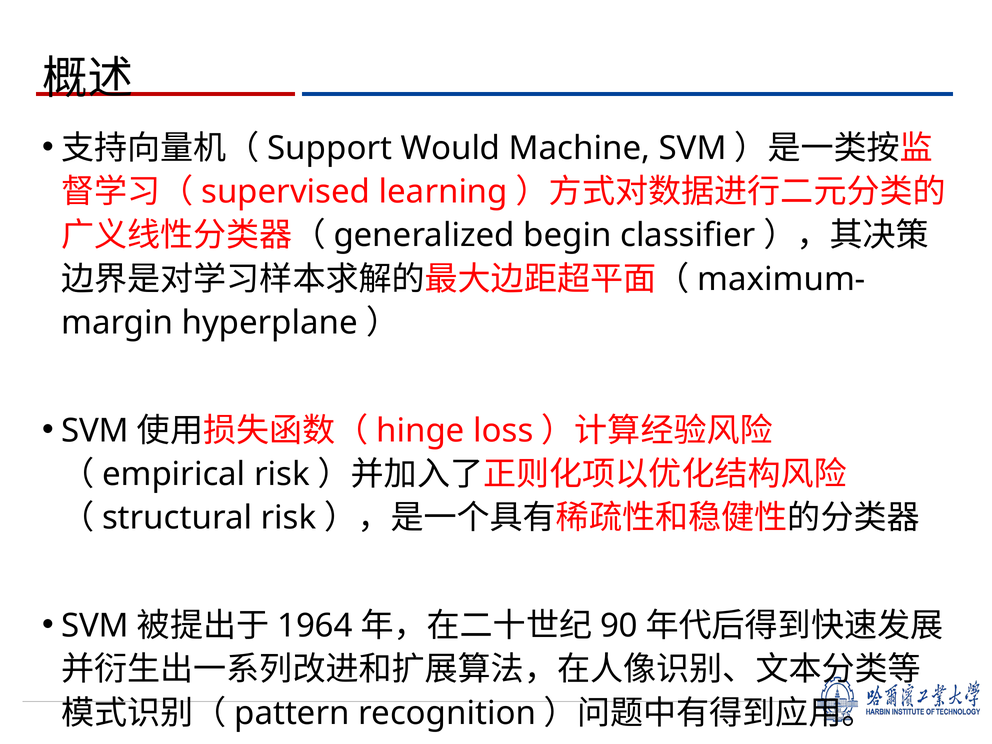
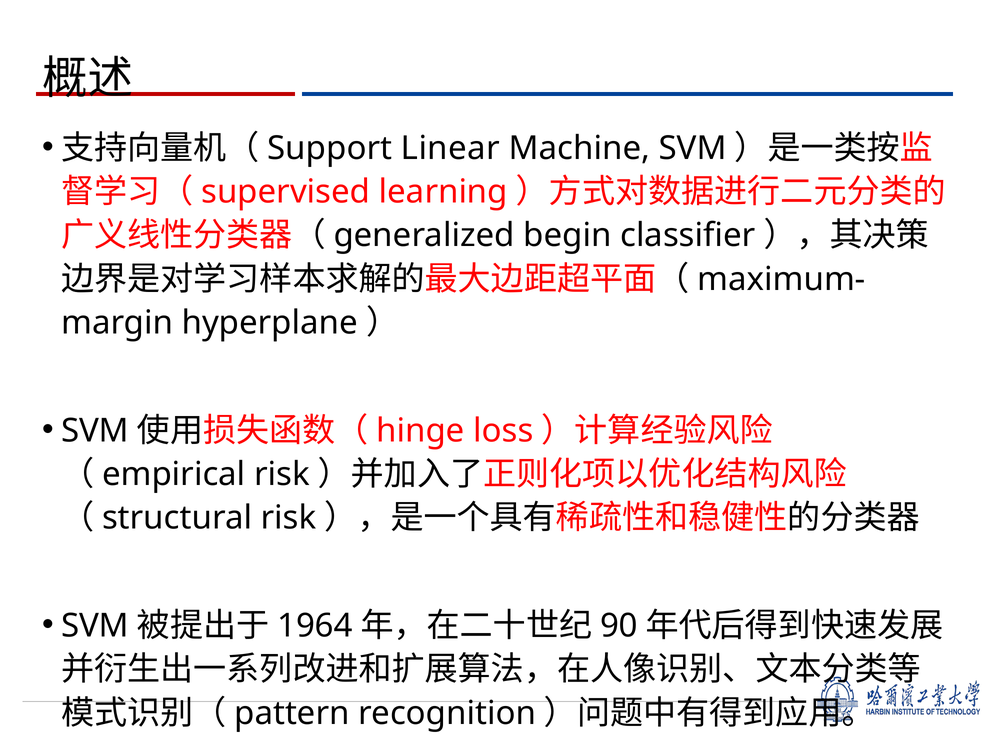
Would: Would -> Linear (450, 148)
